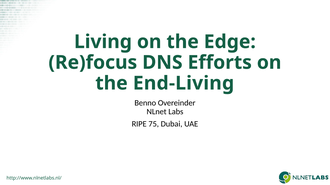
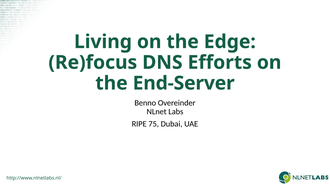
End-Living: End-Living -> End-Server (184, 83)
